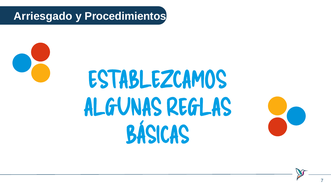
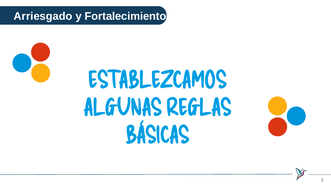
Procedimientos: Procedimientos -> Fortalecimiento (126, 16)
